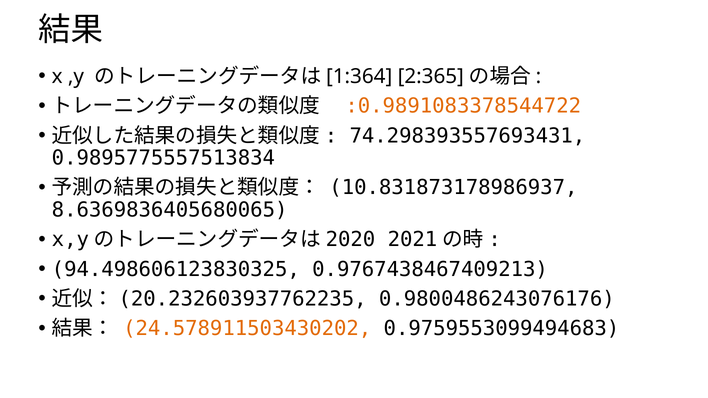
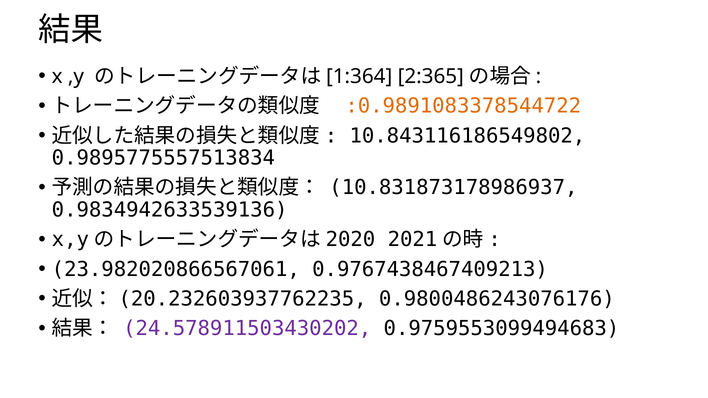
74.298393557693431: 74.298393557693431 -> 10.843116186549802 (467, 136)
8.6369836405680065: 8.6369836405680065 -> 0.9834942633539136 (170, 210)
94.498606123830325: 94.498606123830325 -> 23.982020866567061 (176, 269)
24.578911503430202 colour: orange -> purple (247, 329)
